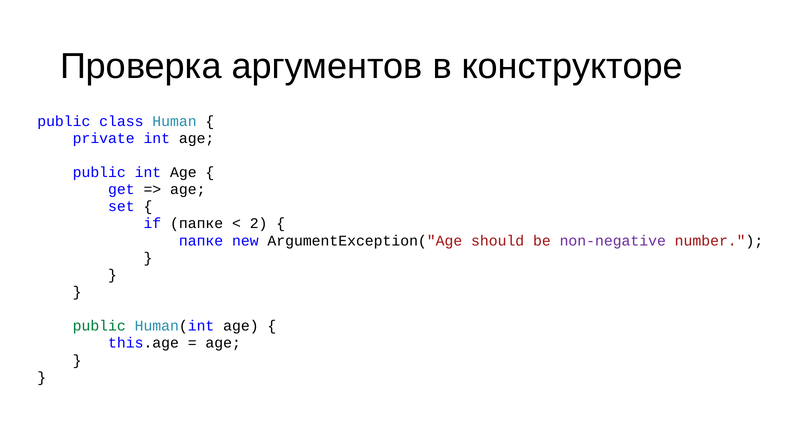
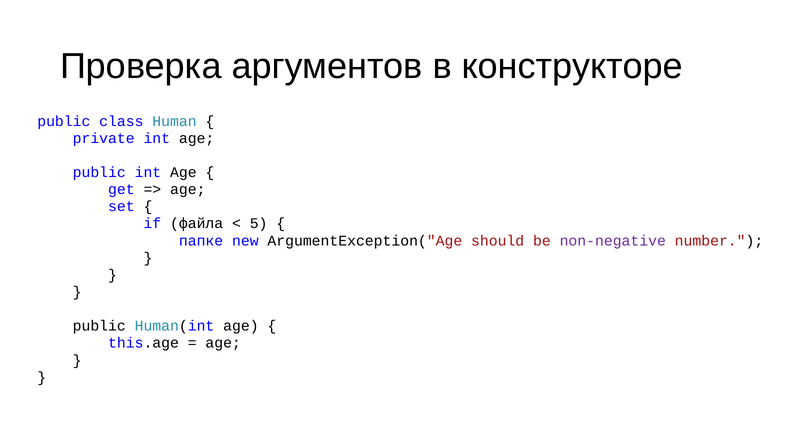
if папке: папке -> файла (197, 223)
2: 2 -> 5 (259, 223)
public colour: green -> black (99, 326)
